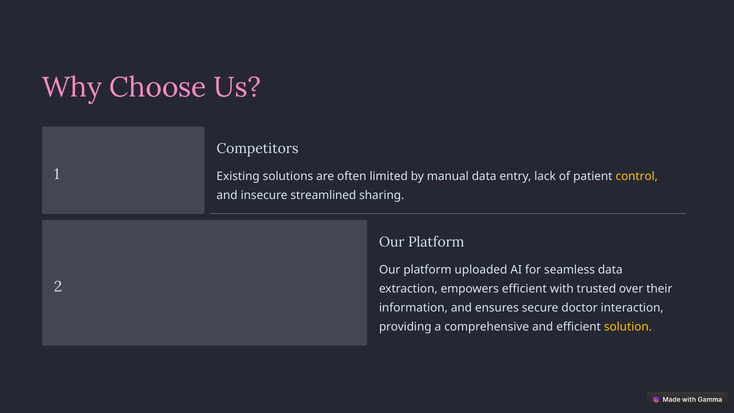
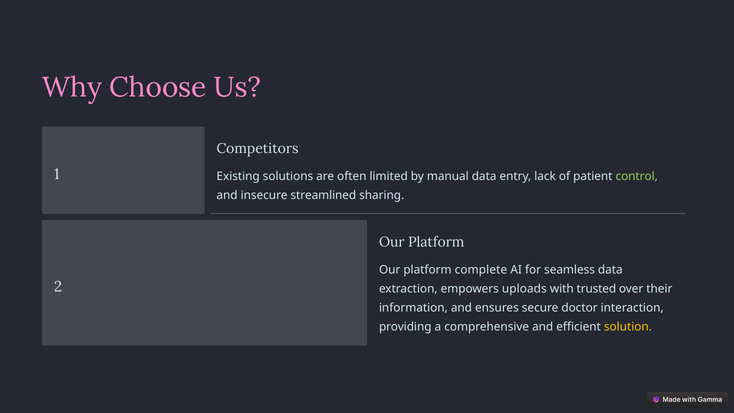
control colour: yellow -> light green (637, 176)
uploaded: uploaded -> complete (481, 270)
empowers efficient: efficient -> uploads (524, 289)
